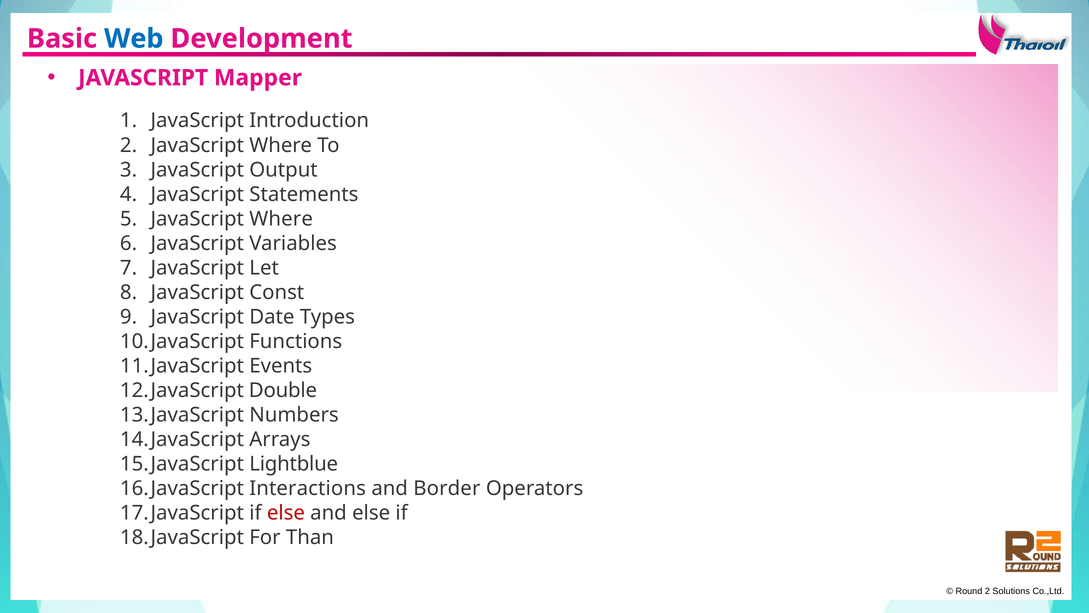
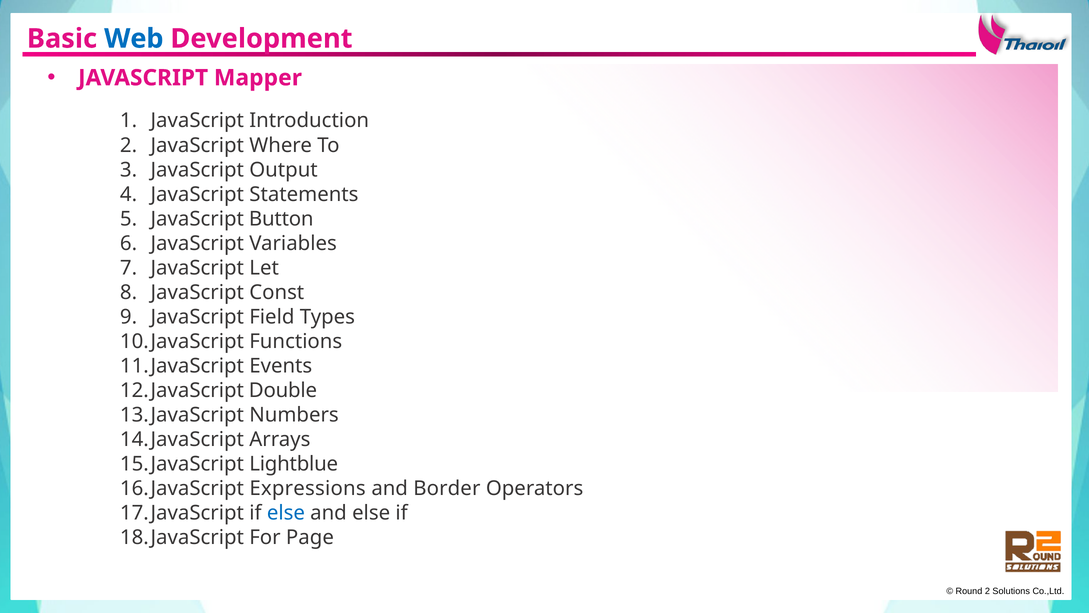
Where: Where -> Button (281, 219)
Date: Date -> Field (272, 317)
Interactions: Interactions -> Expressions (308, 488)
else colour: red -> blue (286, 513)
Than: Than -> Page (310, 537)
